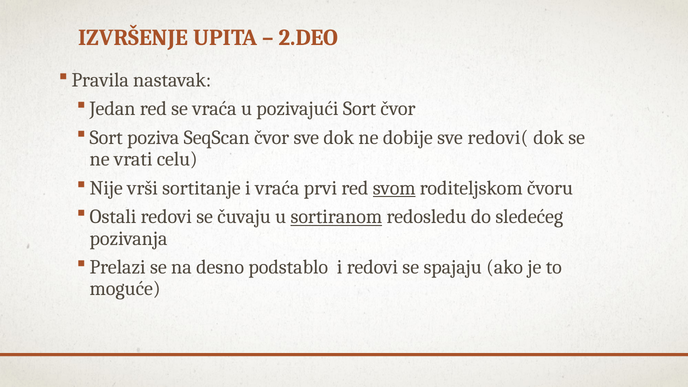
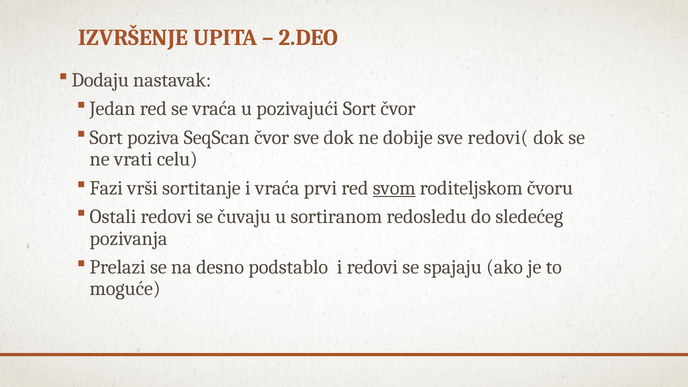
Pravila: Pravila -> Dodaju (100, 80)
Nije: Nije -> Fazi (106, 188)
sortiranom underline: present -> none (336, 217)
